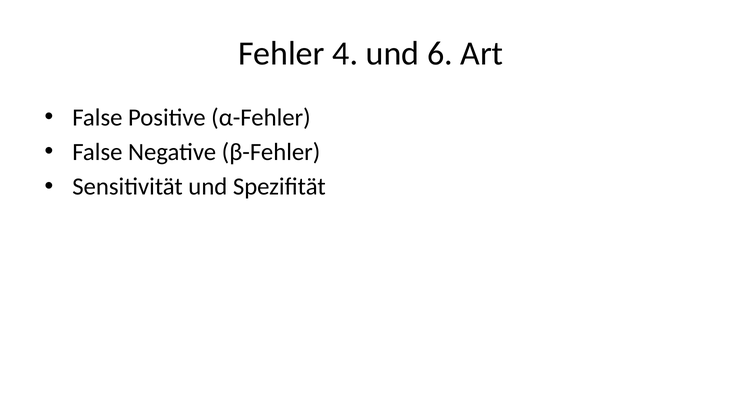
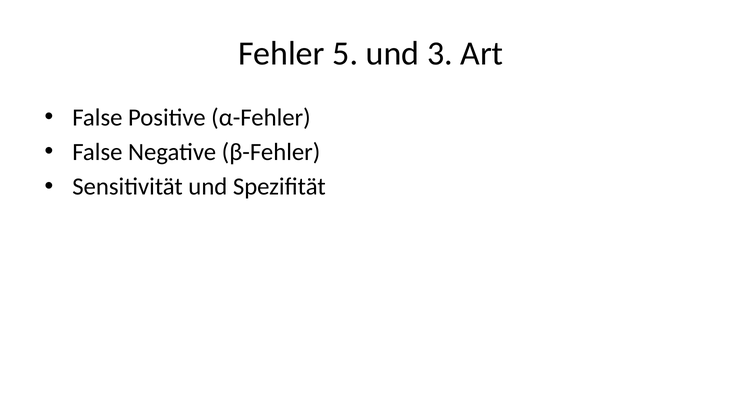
4: 4 -> 5 (345, 54)
6: 6 -> 3 (440, 54)
